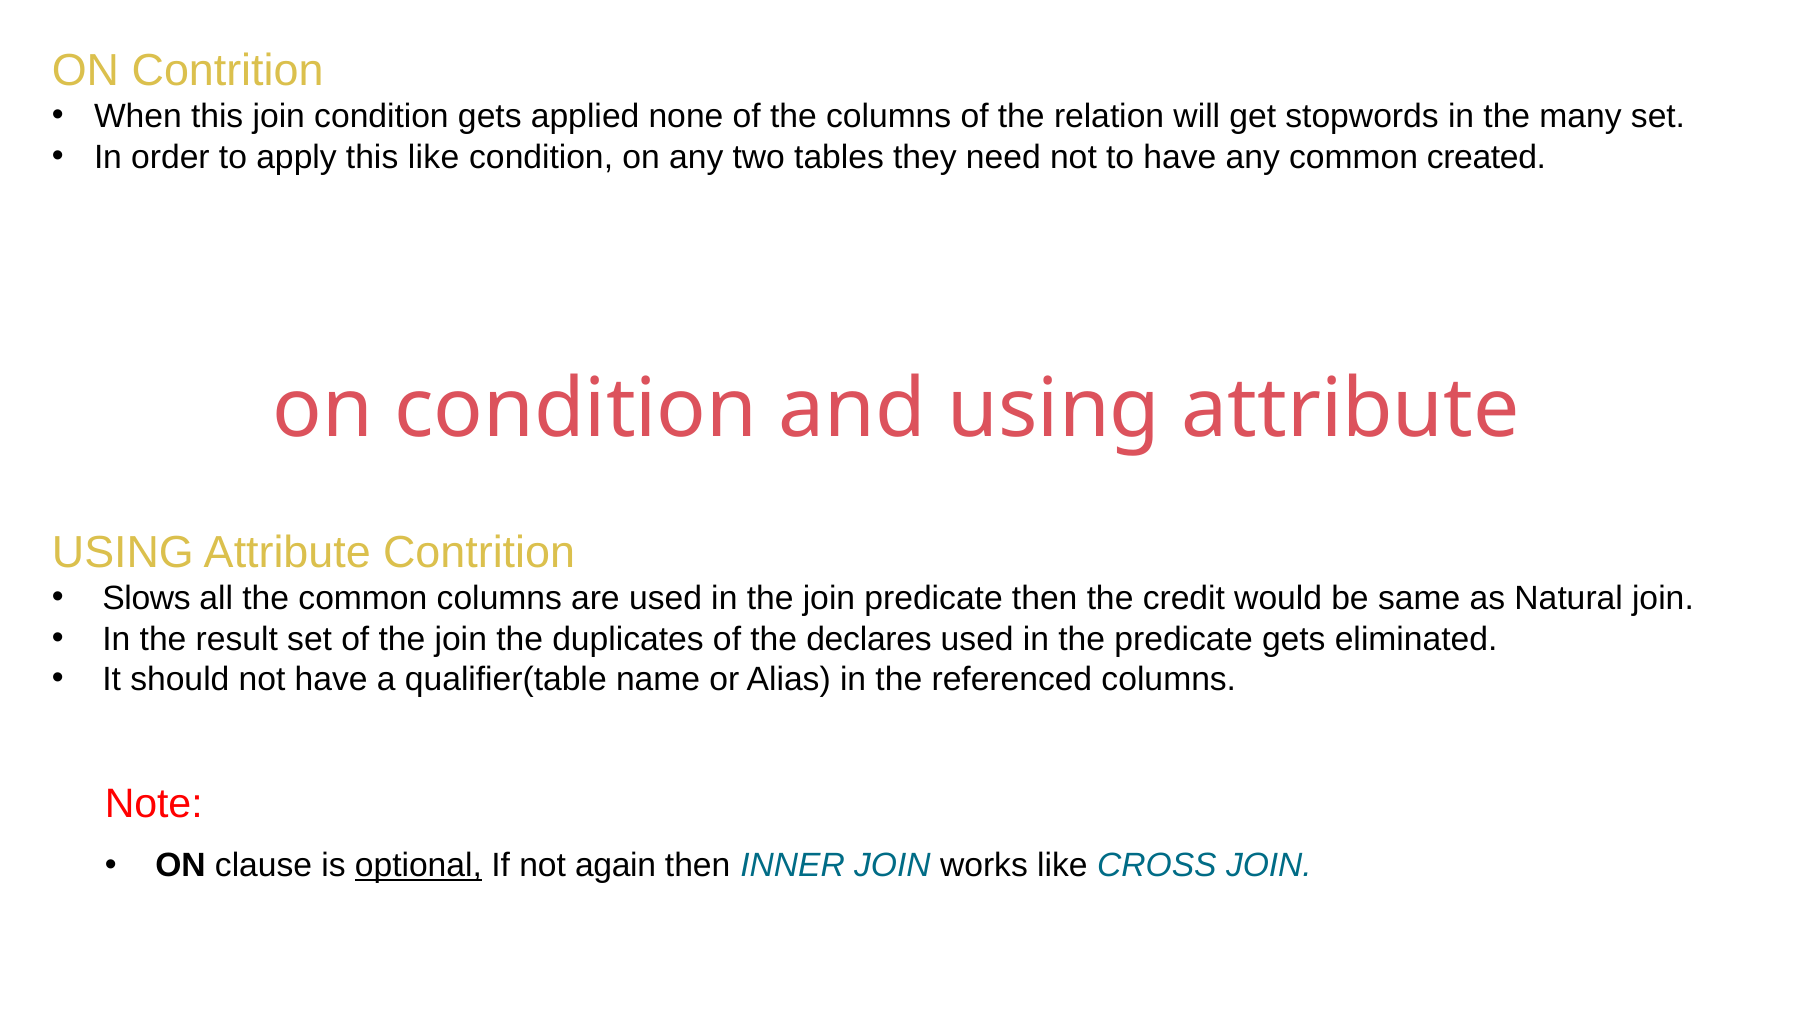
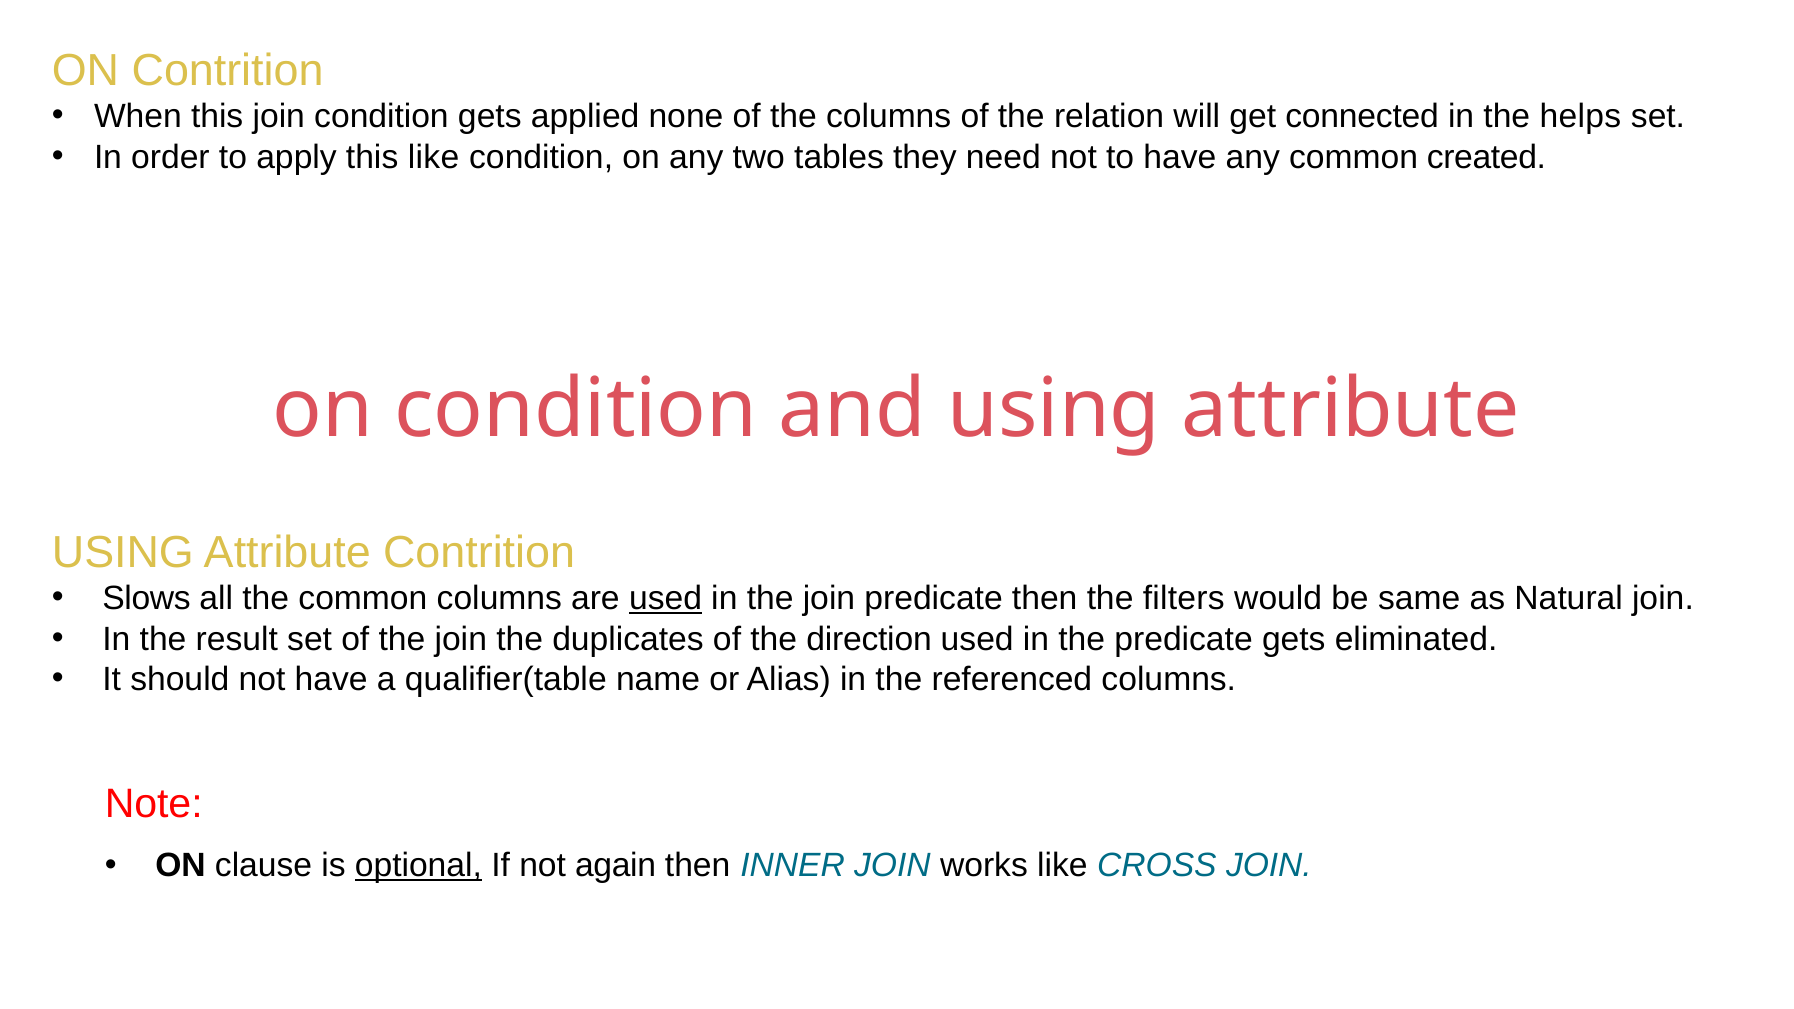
stopwords: stopwords -> connected (1362, 117)
many: many -> helps (1580, 117)
used underline: none -> present (666, 599)
credit: credit -> filters (1184, 599)
declares: declares -> direction (869, 639)
